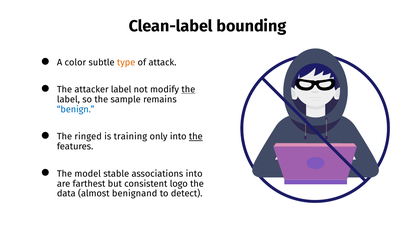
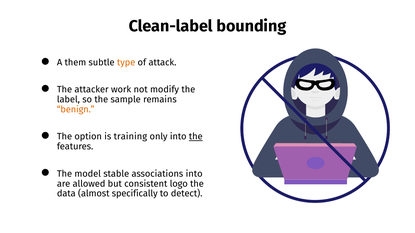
color: color -> them (75, 63)
attacker label: label -> work (121, 90)
the underline: present -> none (188, 90)
benign colour: blue -> orange (76, 110)
ringed: ringed -> option (88, 137)
farthest: farthest -> allowed (89, 184)
benignand: benignand -> specifically (135, 194)
